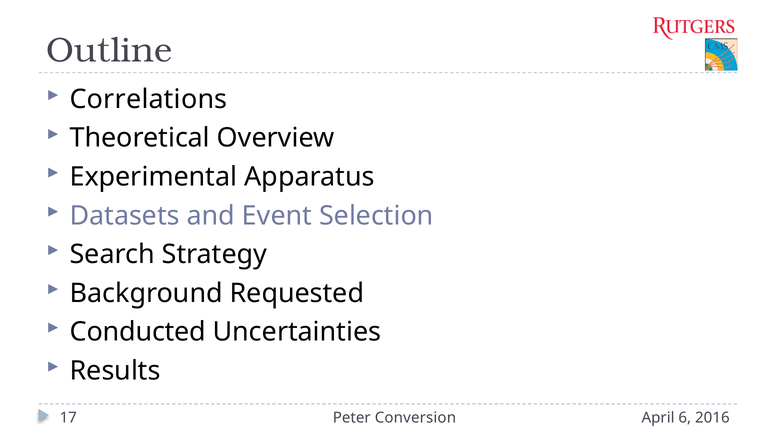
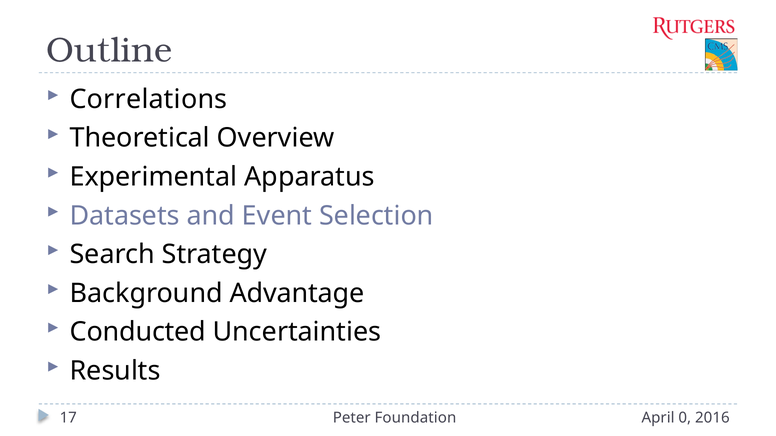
Requested: Requested -> Advantage (297, 293)
Conversion: Conversion -> Foundation (415, 418)
6: 6 -> 0 (685, 418)
